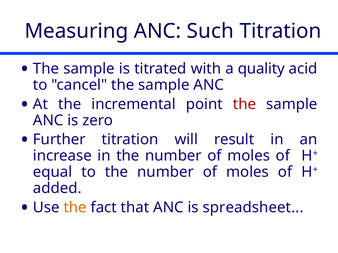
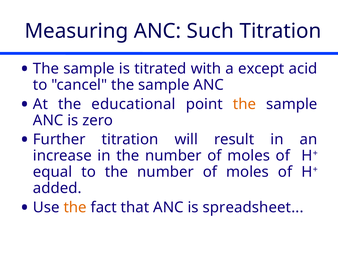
quality: quality -> except (261, 69)
incremental: incremental -> educational (133, 104)
the colour: red -> orange (244, 104)
